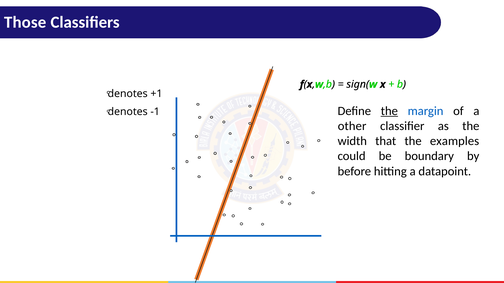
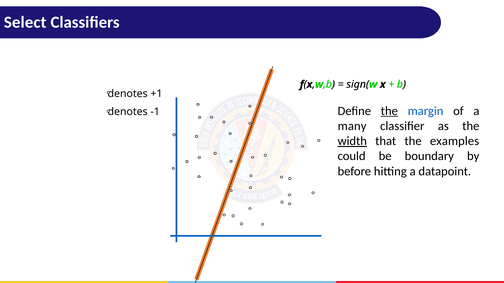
Those: Those -> Select (25, 22)
other: other -> many (352, 126)
width underline: none -> present (352, 141)
